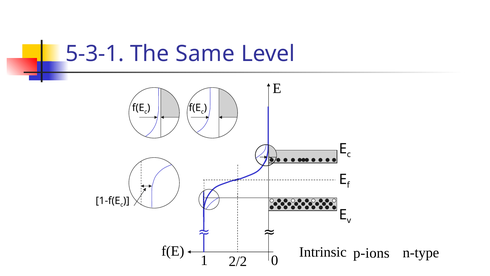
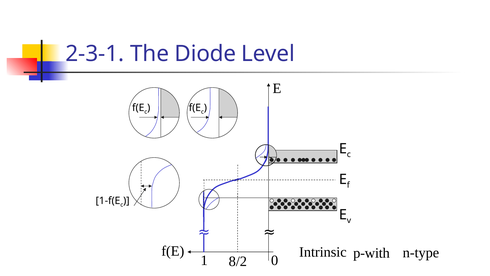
5-3-1: 5-3-1 -> 2-3-1 (95, 54)
Same: Same -> Diode (205, 54)
p-ions: p-ions -> p-with (371, 253)
2/2: 2/2 -> 8/2 (238, 261)
